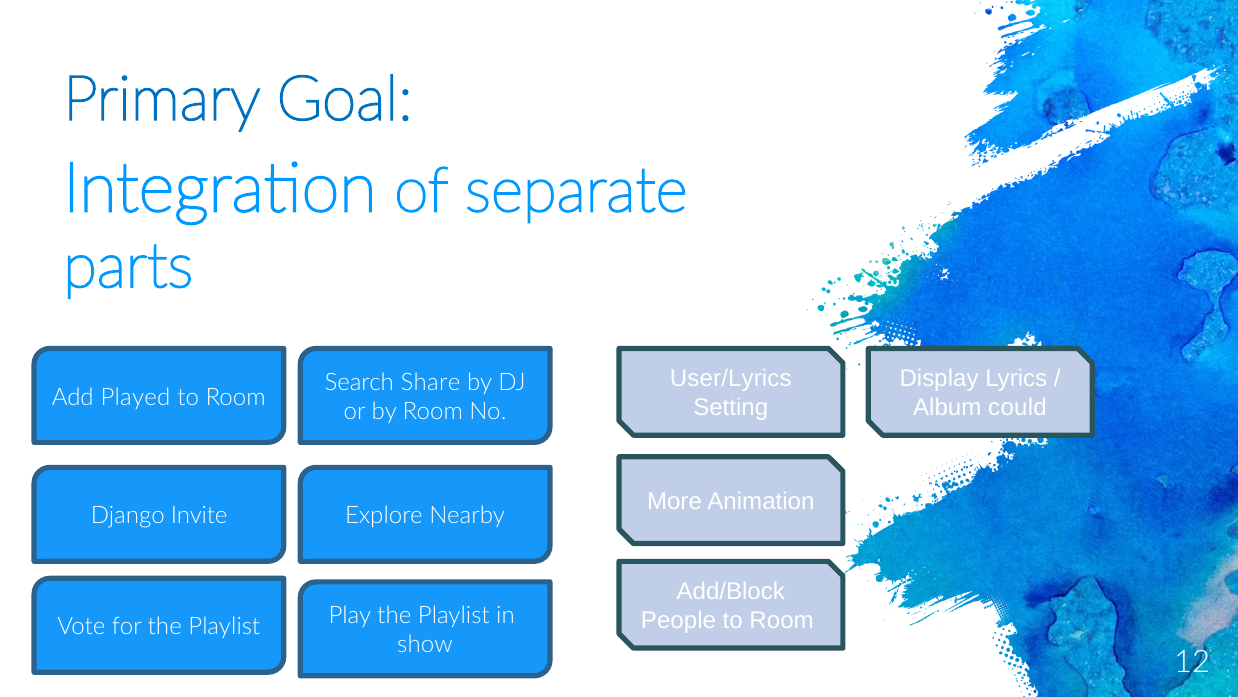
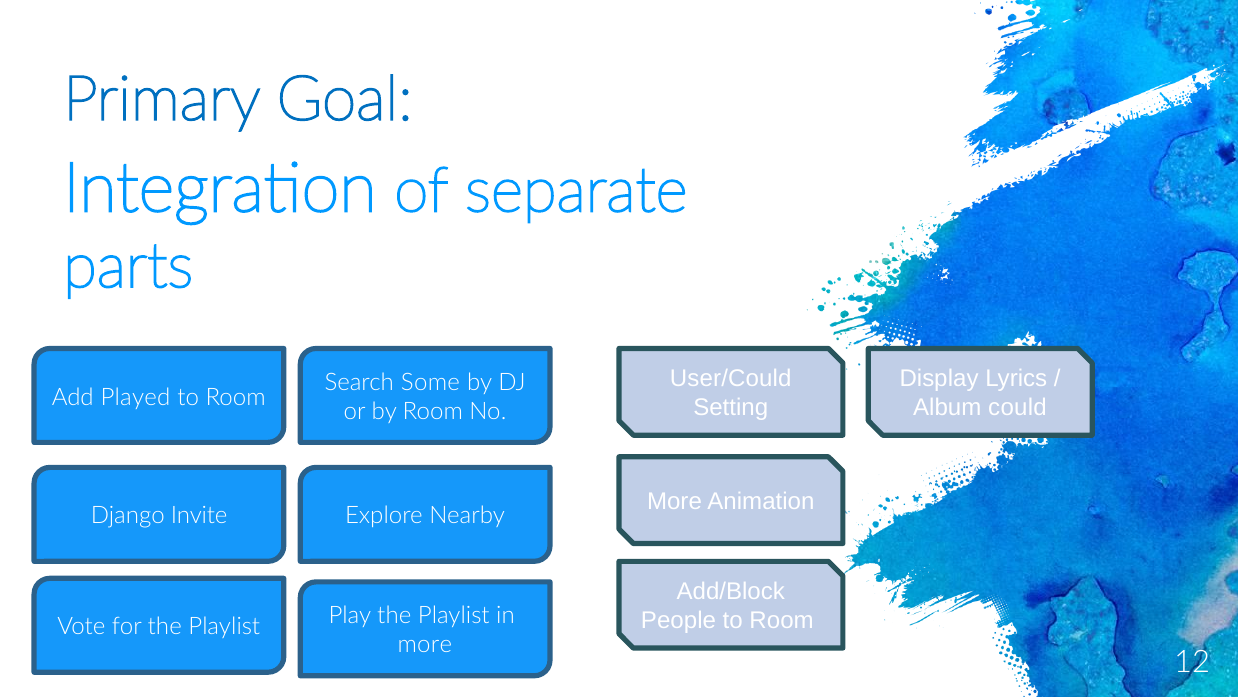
User/Lyrics: User/Lyrics -> User/Could (731, 379)
Share: Share -> Some (430, 382)
show: show -> more (425, 644)
